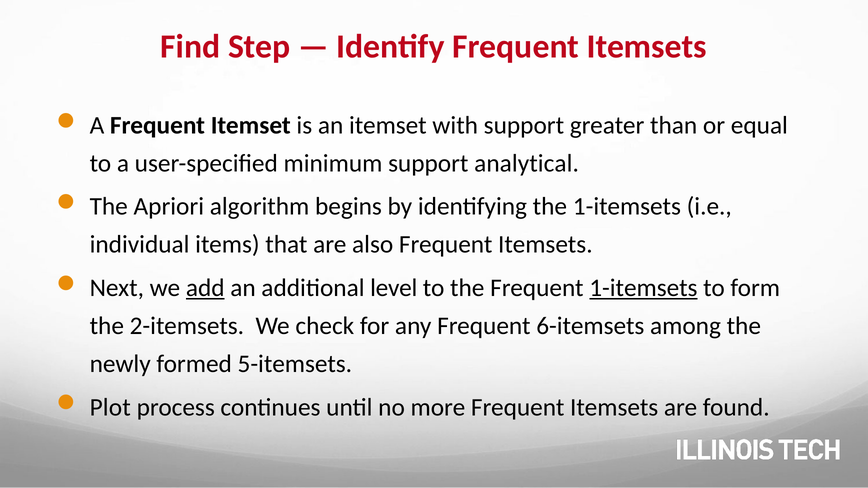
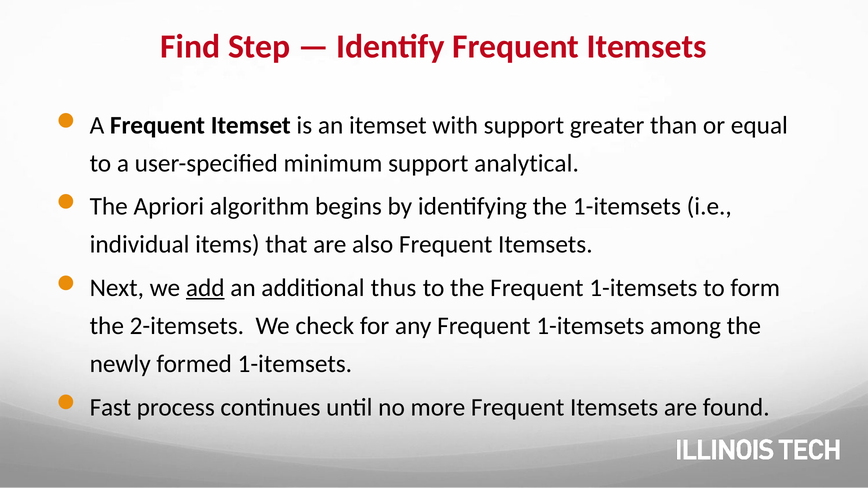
level: level -> thus (394, 288)
1-itemsets underline: present -> none (643, 288)
any Frequent 6-itemsets: 6-itemsets -> 1-itemsets (590, 326)
formed 5-itemsets: 5-itemsets -> 1-itemsets (295, 364)
Plot: Plot -> Fast (110, 407)
